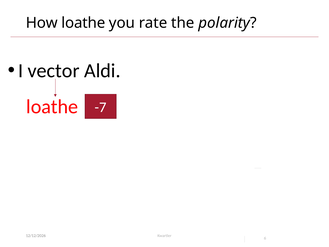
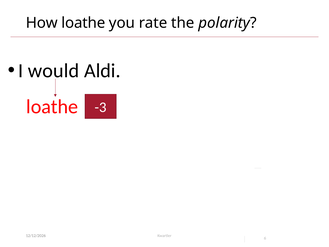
vector: vector -> would (54, 71)
-7: -7 -> -3 (101, 107)
